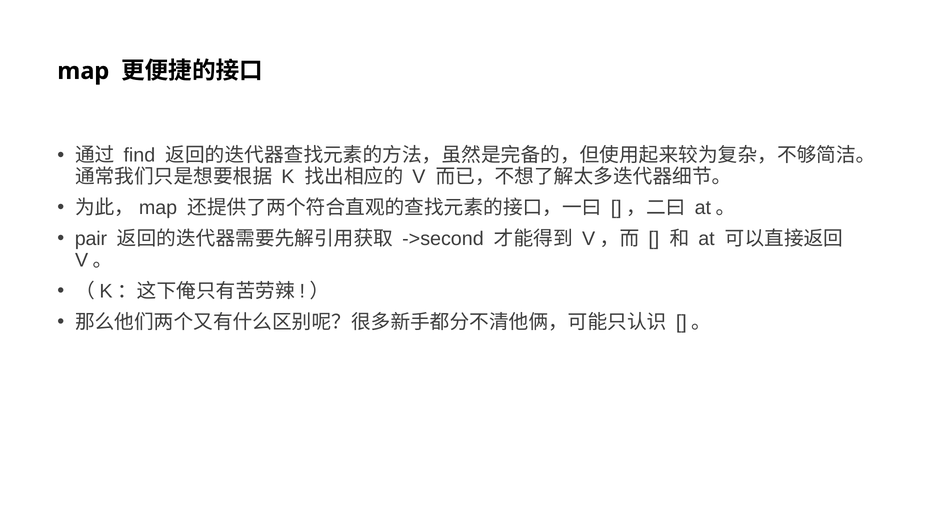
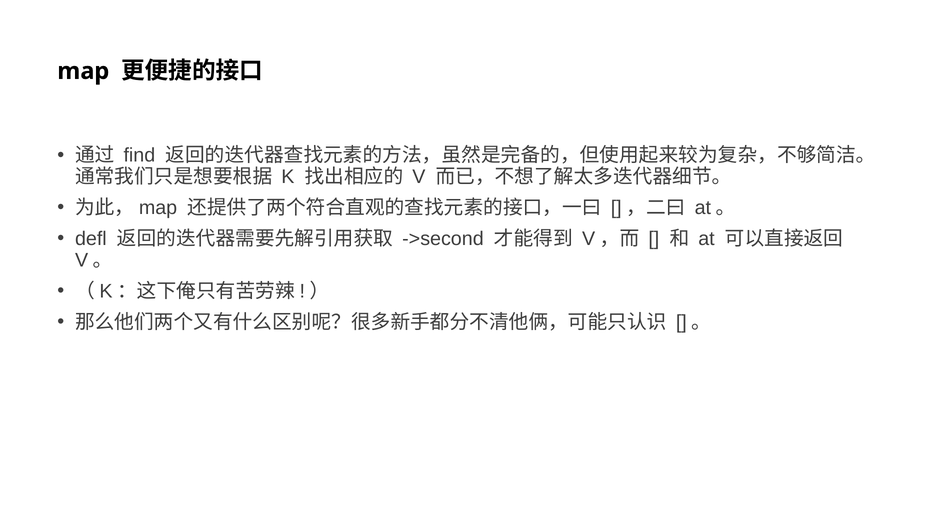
pair: pair -> defl (91, 239)
